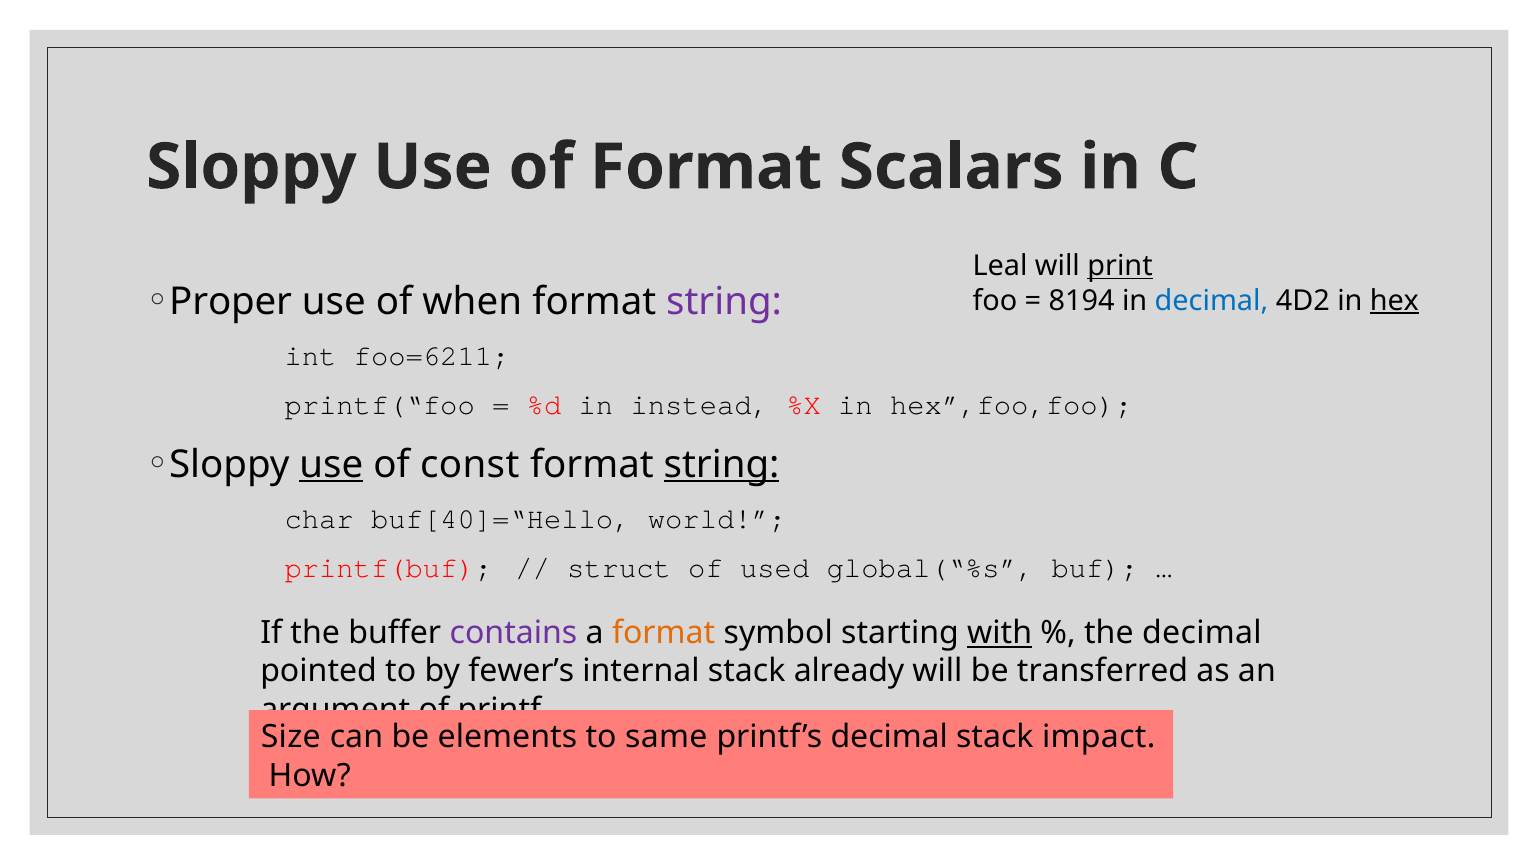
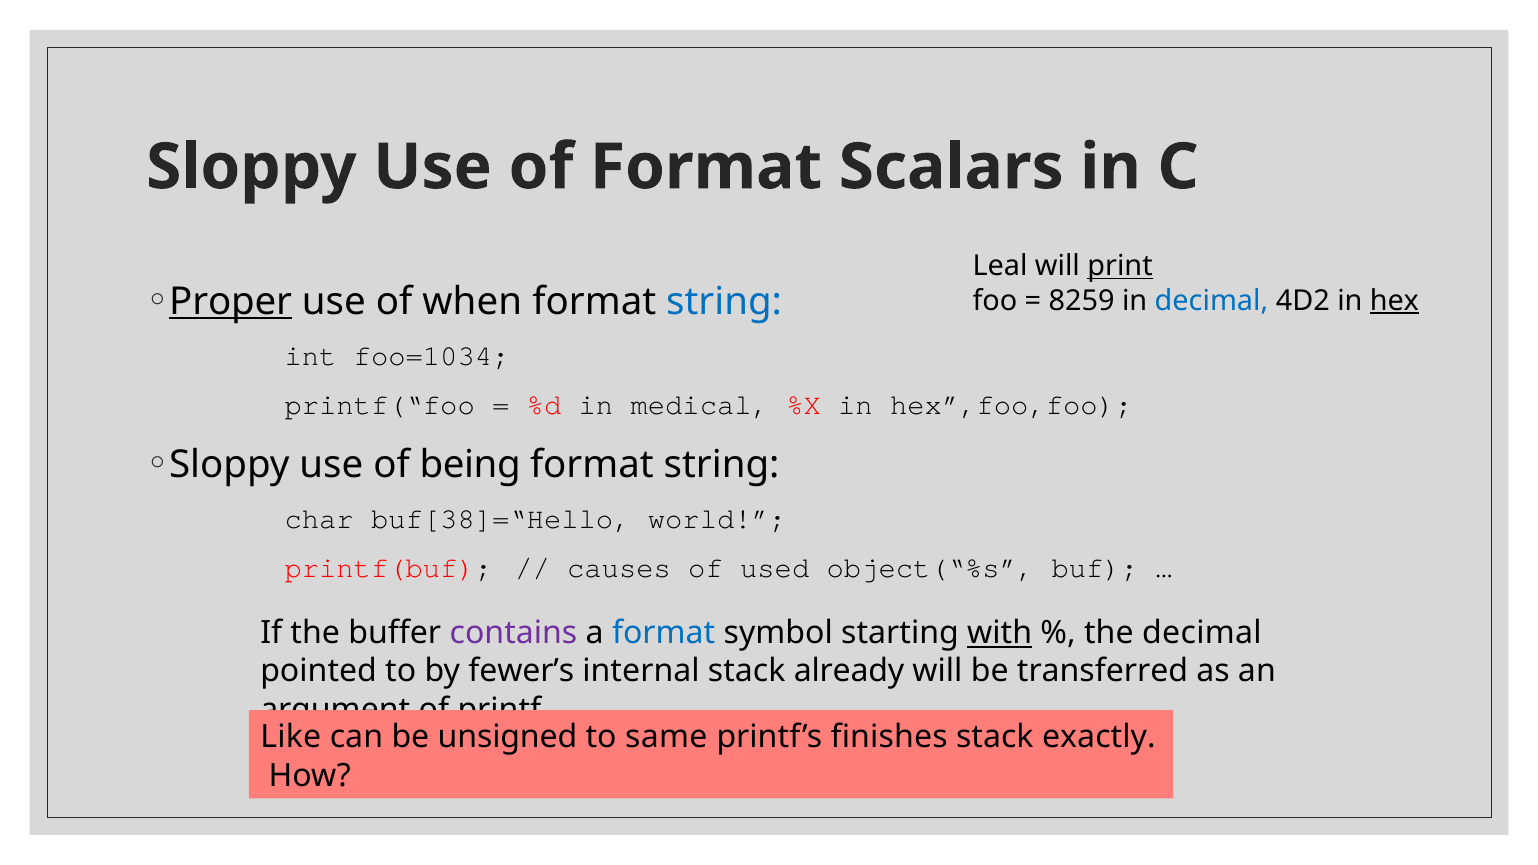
Proper underline: none -> present (231, 301)
string colour: purple -> blue (724, 301)
8194: 8194 -> 8259 (1082, 301)
foo=6211: foo=6211 -> foo=1034 (432, 356)
instead: instead -> medical (700, 405)
use underline: present -> none (331, 465)
const: const -> being (470, 465)
string underline: present -> none (722, 465)
buf[40]=“Hello: buf[40]=“Hello -> buf[38]=“Hello (501, 519)
struct: struct -> causes (619, 568)
global(“%s: global(“%s -> object(“%s (930, 568)
format colour: orange -> blue (664, 633)
Size: Size -> Like (291, 737)
elements: elements -> unsigned (507, 737)
printf’s decimal: decimal -> finishes (889, 737)
impact: impact -> exactly (1099, 737)
